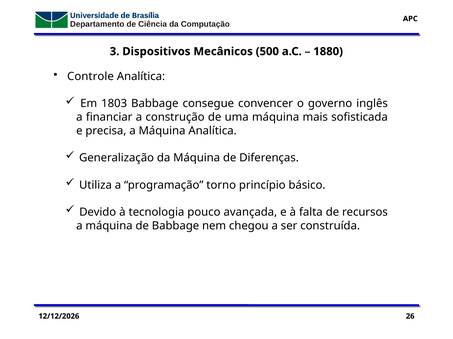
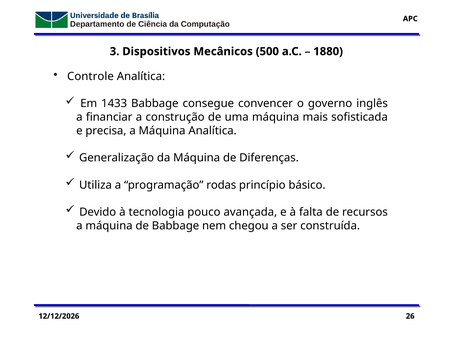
1803: 1803 -> 1433 (114, 104)
torno: torno -> rodas (221, 185)
